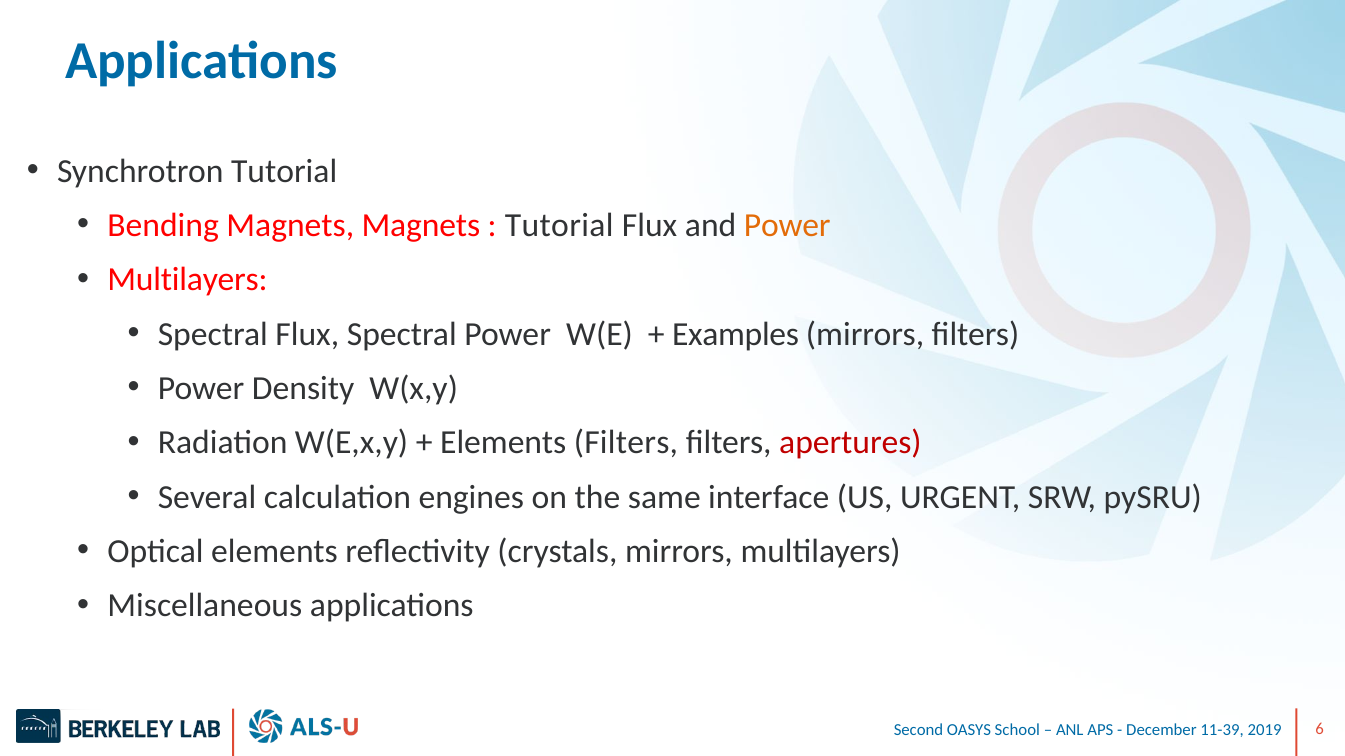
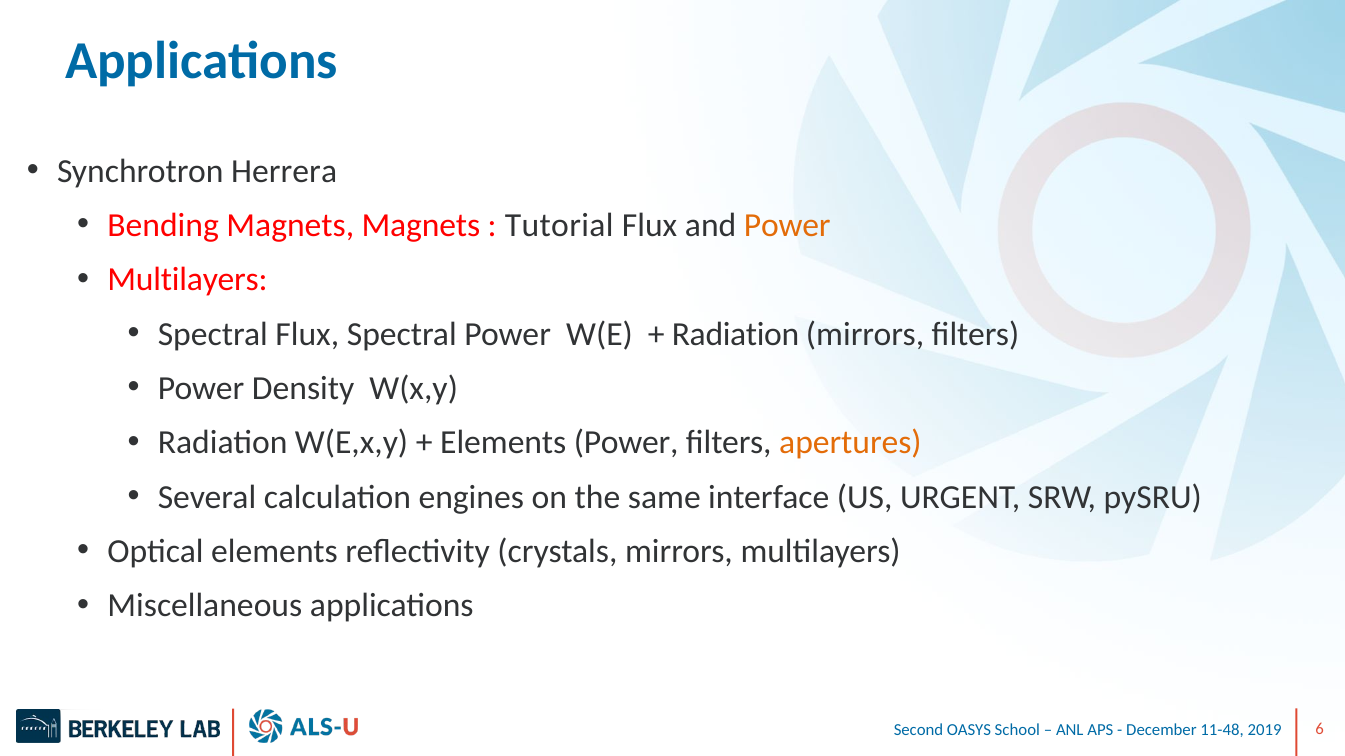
Synchrotron Tutorial: Tutorial -> Herrera (284, 171)
Examples: Examples -> Radiation (736, 334)
Elements Filters: Filters -> Power (626, 443)
apertures colour: red -> orange (850, 443)
11-39: 11-39 -> 11-48 (1222, 730)
